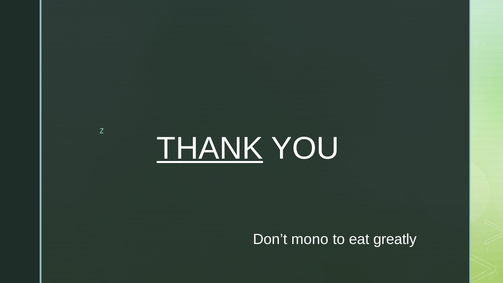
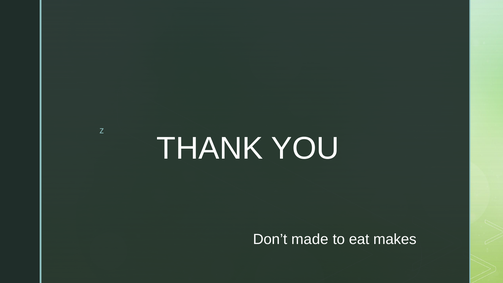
THANK underline: present -> none (210, 149)
mono: mono -> made (310, 239)
greatly: greatly -> makes (395, 239)
